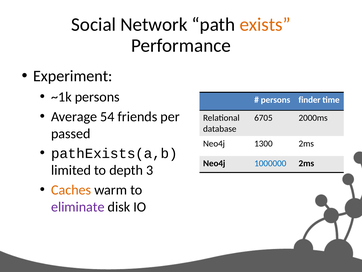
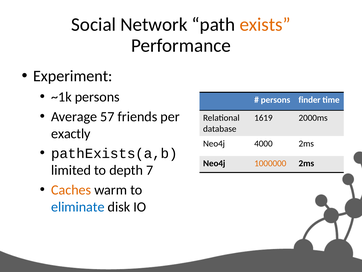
54: 54 -> 57 (107, 116)
6705: 6705 -> 1619 (263, 118)
passed: passed -> exactly (71, 133)
1300: 1300 -> 4000 (263, 143)
1000000 colour: blue -> orange (270, 163)
3: 3 -> 7 (150, 170)
eliminate colour: purple -> blue (78, 207)
